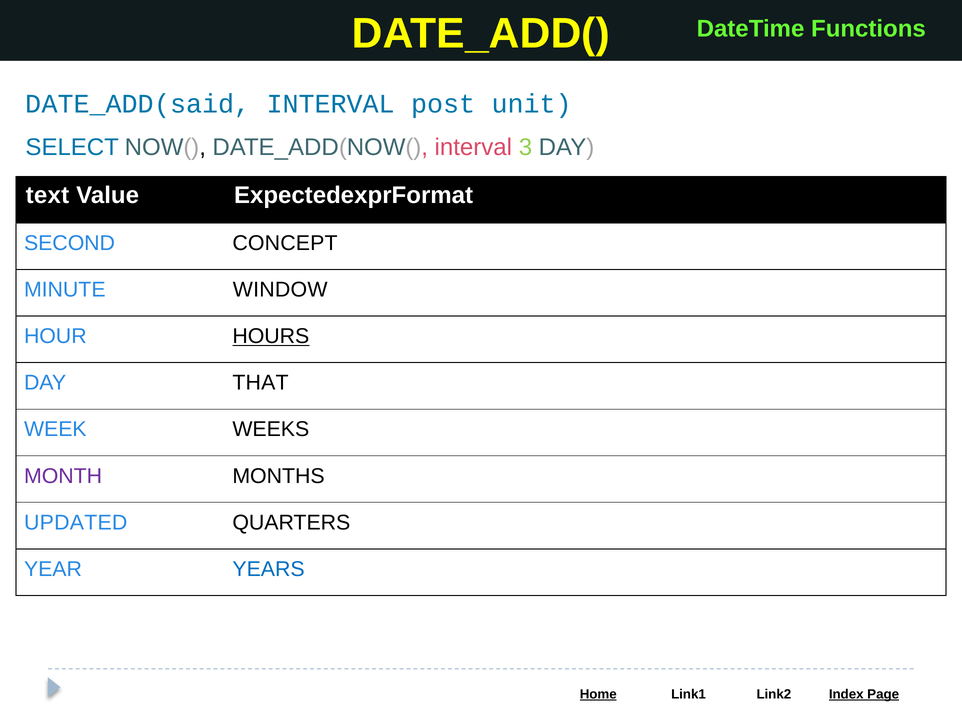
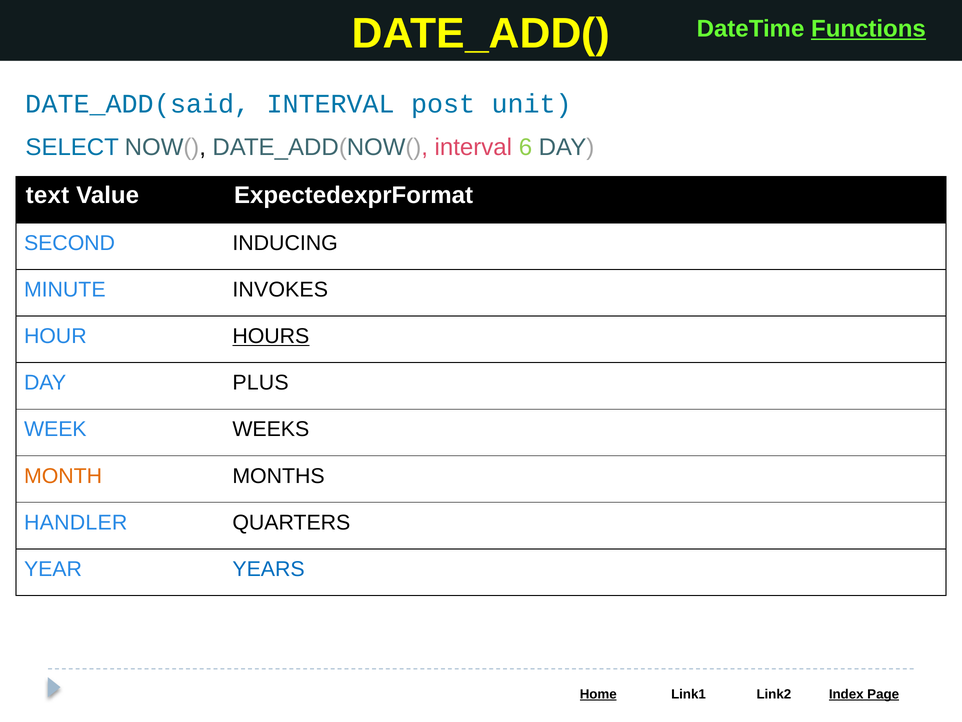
Functions underline: none -> present (868, 29)
3: 3 -> 6 (525, 147)
CONCEPT: CONCEPT -> INDUCING (285, 243)
WINDOW: WINDOW -> INVOKES (280, 290)
THAT: THAT -> PLUS (261, 383)
MONTH colour: purple -> orange (63, 476)
UPDATED: UPDATED -> HANDLER (76, 522)
